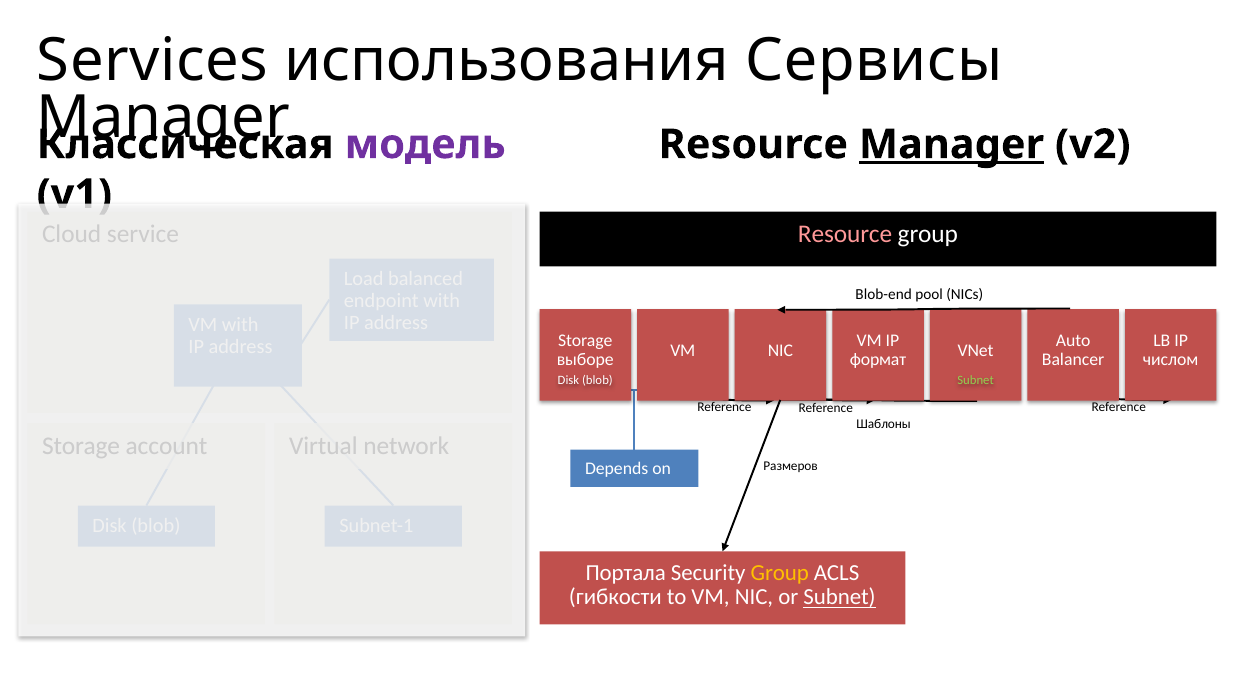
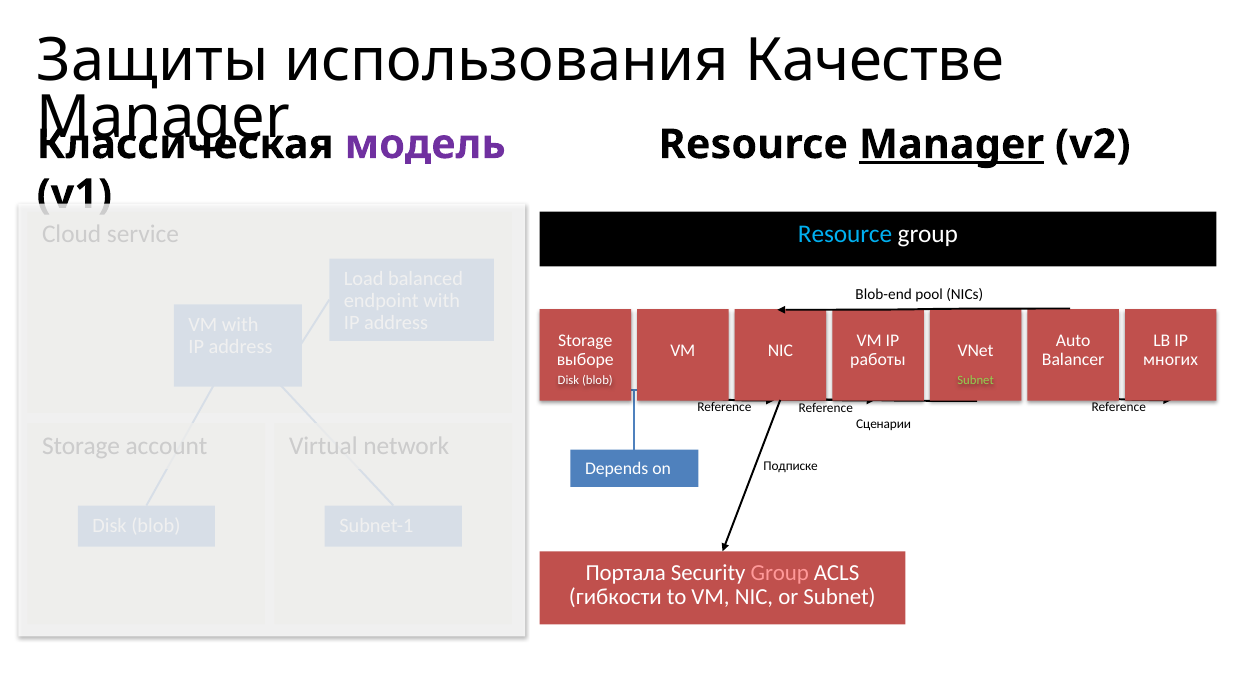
Services: Services -> Защиты (153, 60)
Сервисы: Сервисы -> Качестве (875, 60)
Resource colour: pink -> light blue (845, 234)
формат: формат -> работы (878, 360)
числом: числом -> многих (1171, 360)
Шаблоны: Шаблоны -> Сценарии (884, 424)
Размеров: Размеров -> Подписке (791, 466)
Group colour: yellow -> pink (780, 572)
Subnet underline: present -> none (840, 597)
